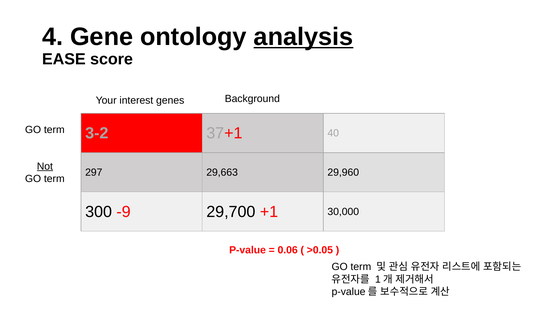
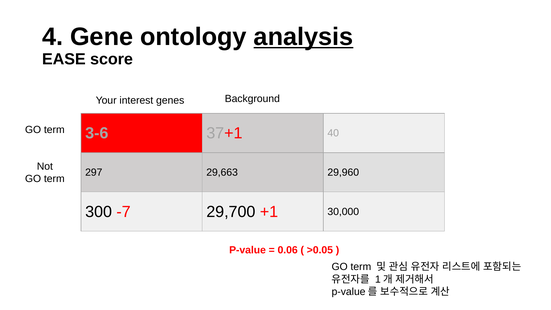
3-2: 3-2 -> 3-6 (97, 133)
Not underline: present -> none (45, 166)
-9: -9 -> -7 (124, 212)
